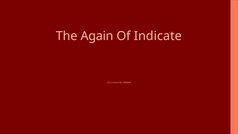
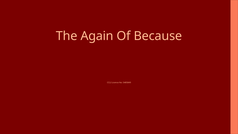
Indicate: Indicate -> Because (158, 36)
